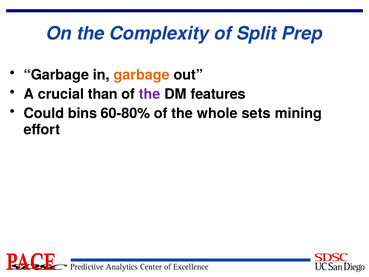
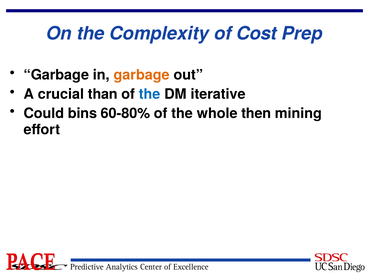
Split: Split -> Cost (257, 34)
the colour: purple -> blue (150, 94)
features: features -> iterative (218, 94)
sets: sets -> then (256, 113)
